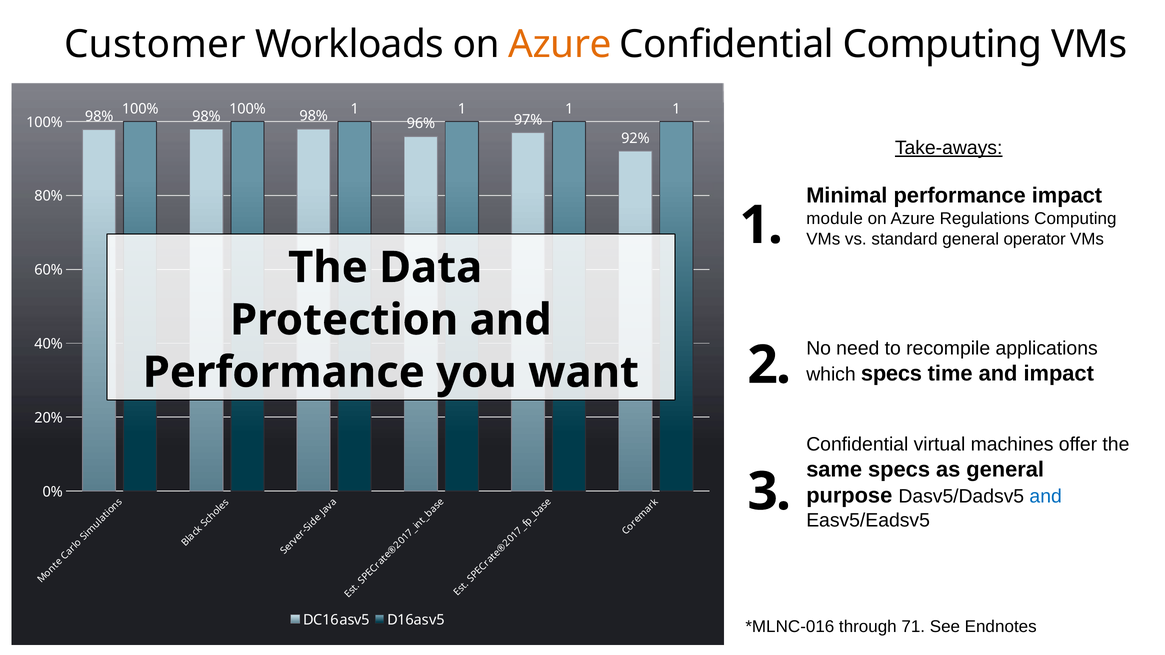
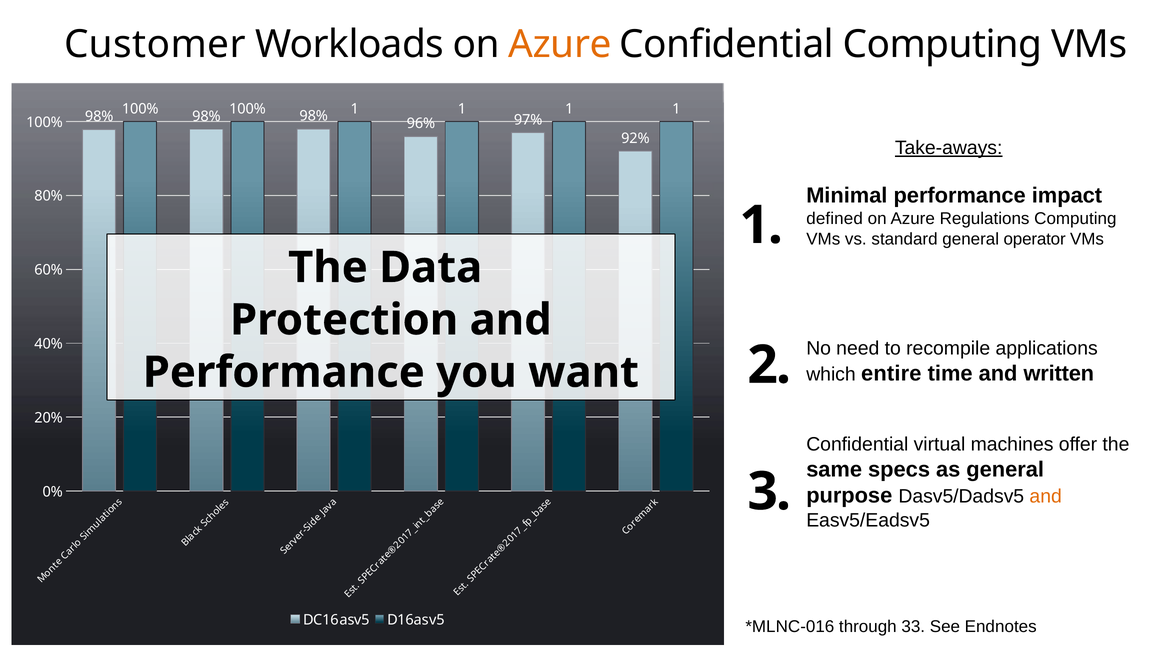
module: module -> defined (835, 219)
which specs: specs -> entire (891, 374)
and impact: impact -> written (1059, 374)
and colour: blue -> orange (1046, 497)
71: 71 -> 33 (913, 627)
